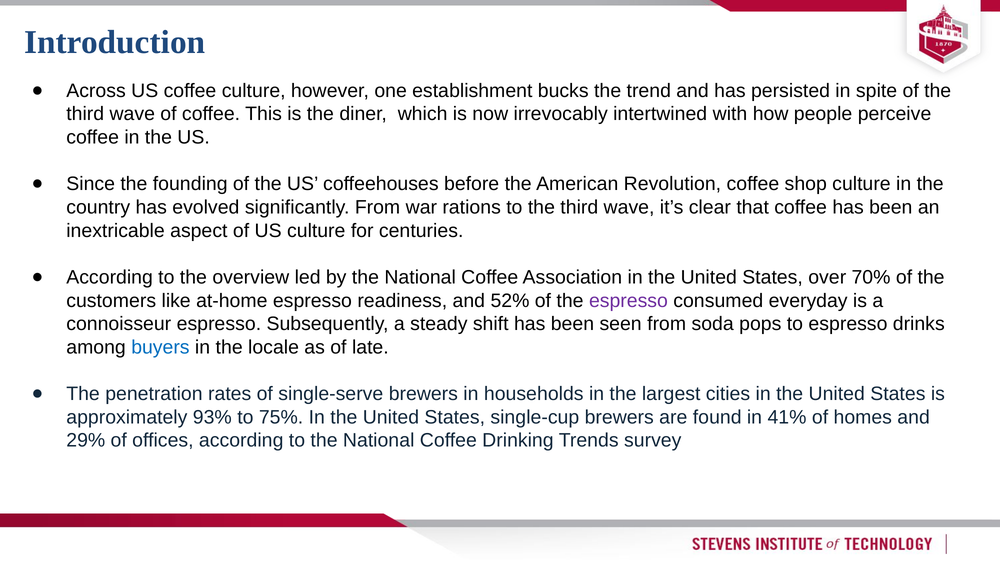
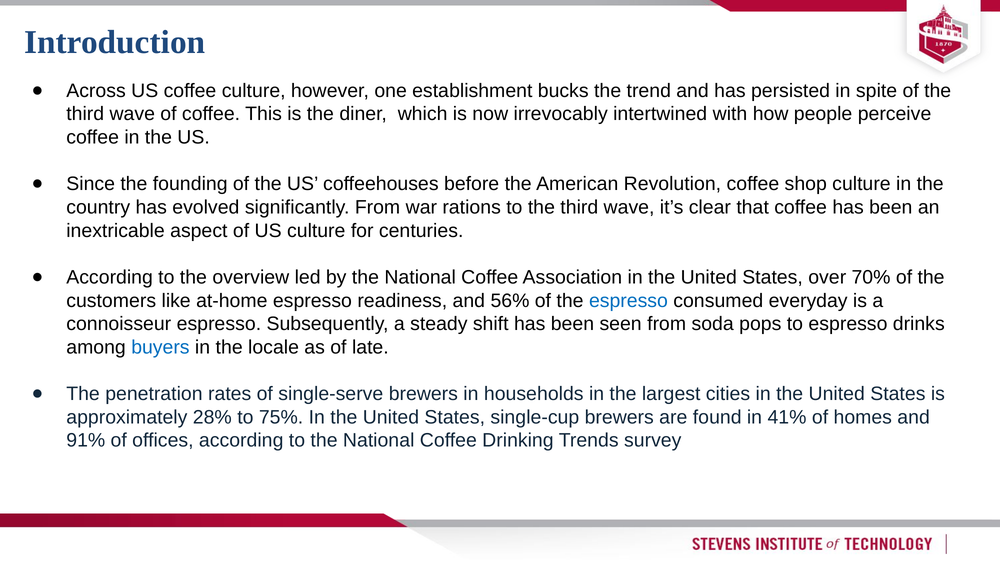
52%: 52% -> 56% (510, 301)
espresso colour: purple -> blue (628, 301)
93%: 93% -> 28% (212, 418)
29%: 29% -> 91% (86, 441)
